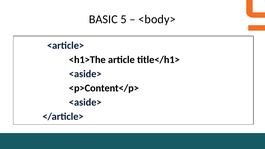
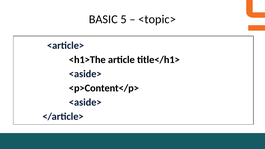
<body>: <body> -> <topic> (157, 19)
